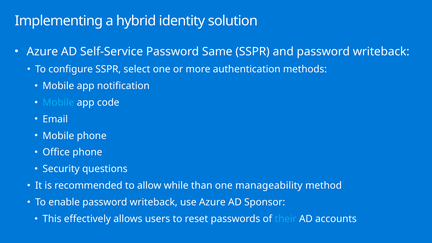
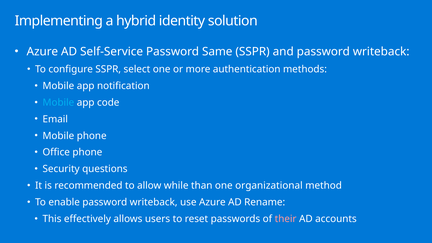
manageability: manageability -> organizational (269, 186)
Sponsor: Sponsor -> Rename (265, 202)
their colour: light blue -> pink (286, 219)
